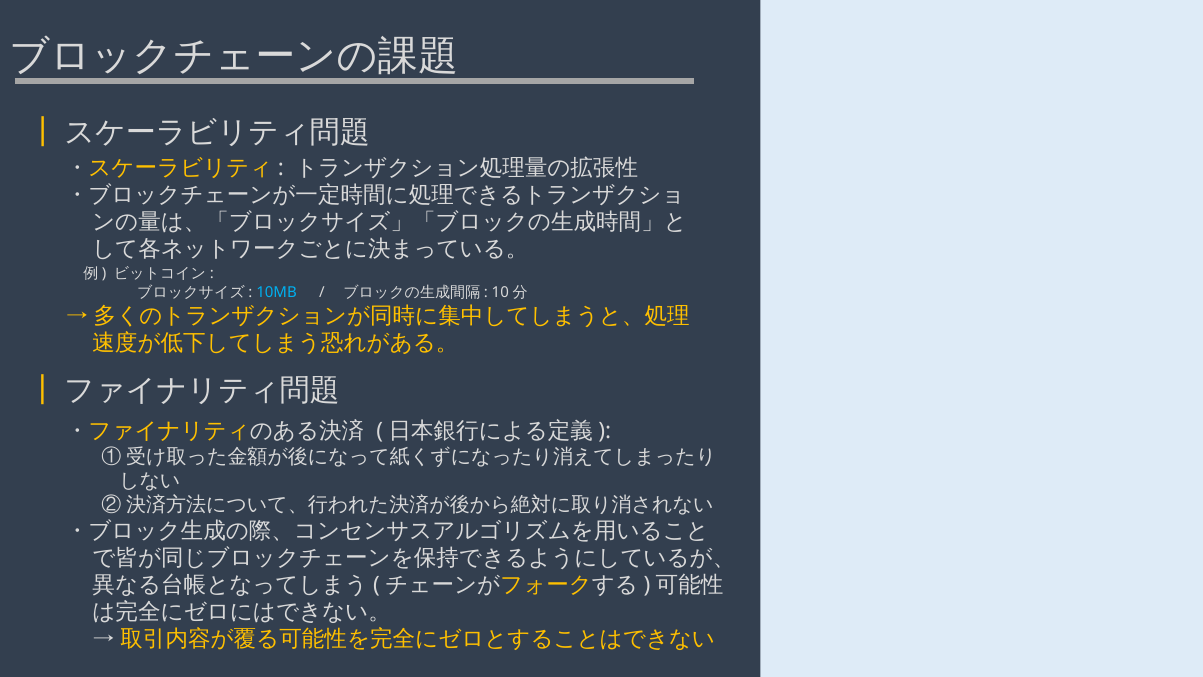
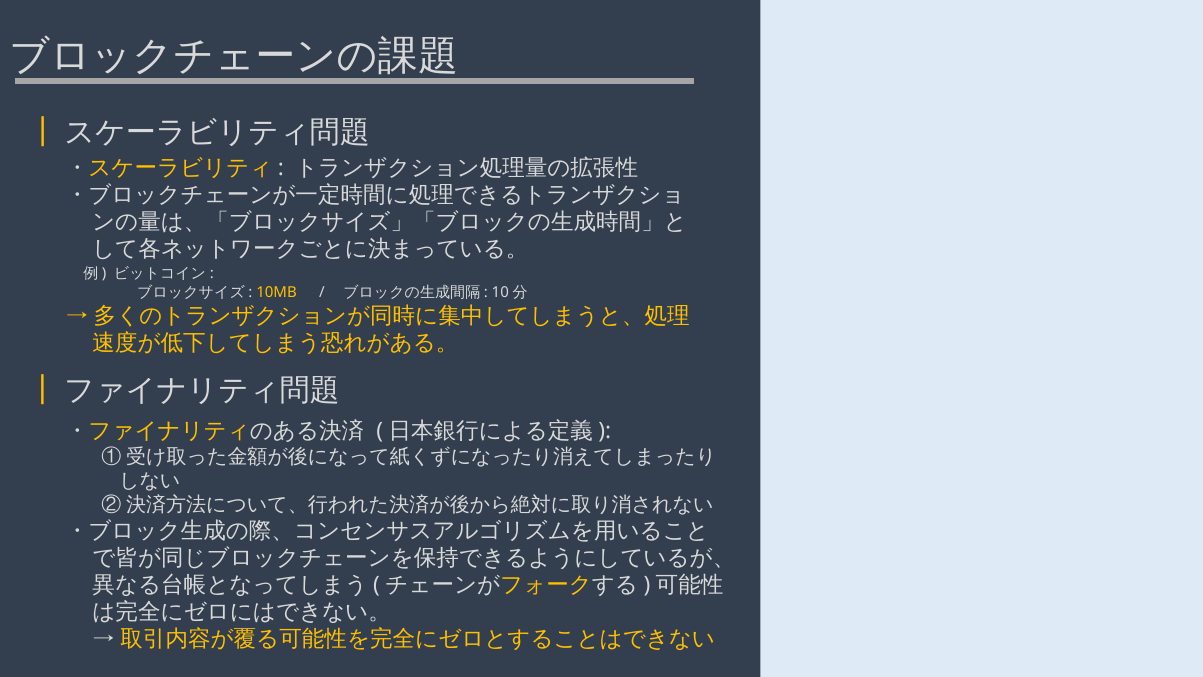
10MB colour: light blue -> yellow (277, 292)
